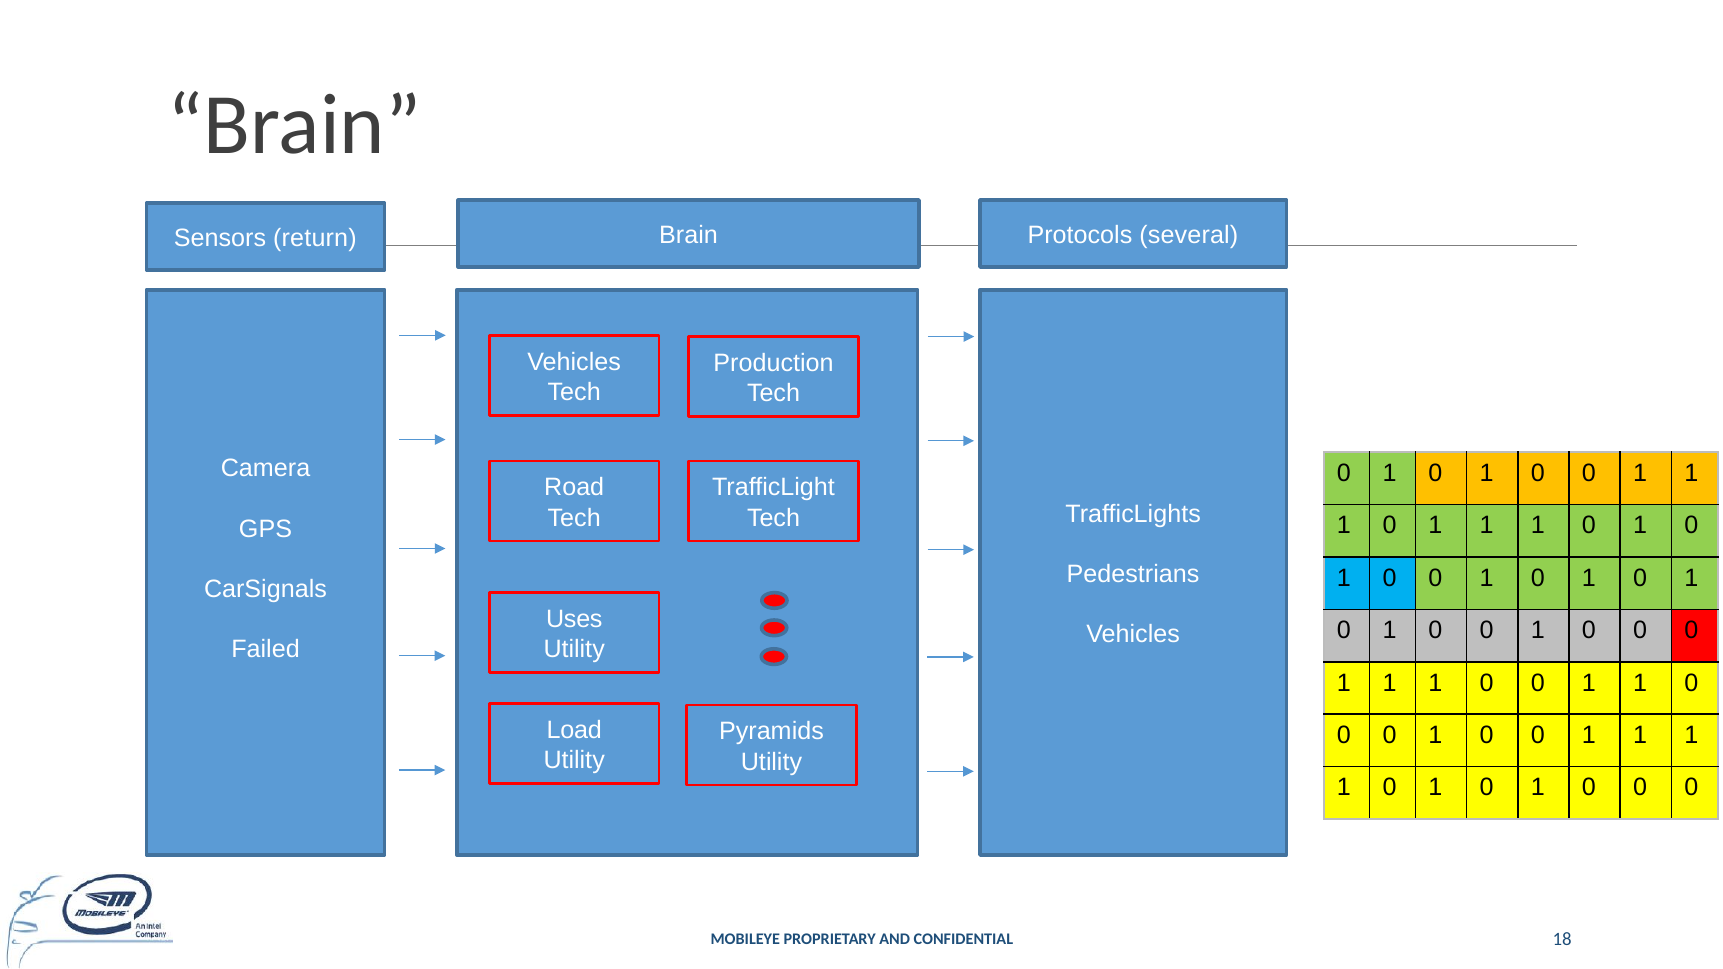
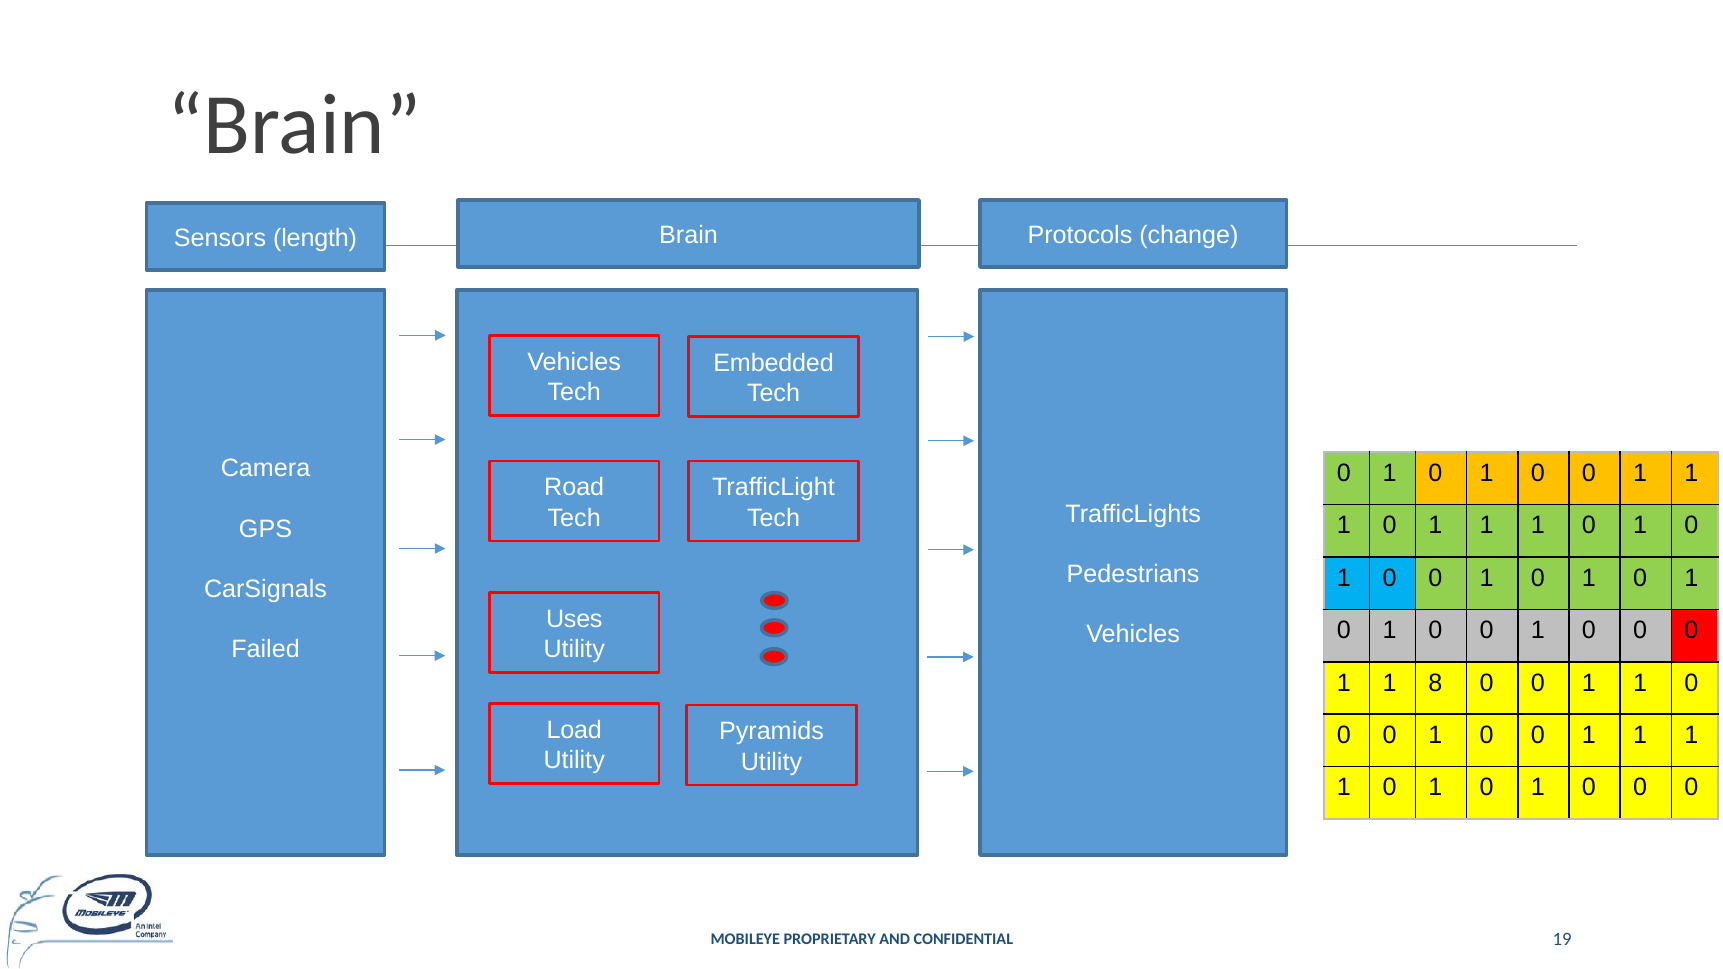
return: return -> length (315, 238)
several: several -> change (1189, 235)
Production: Production -> Embedded (774, 363)
1: 1 -> 8 (1435, 683)
18: 18 -> 19 (1562, 940)
